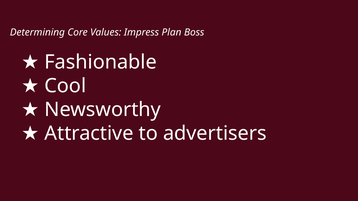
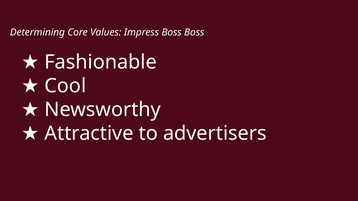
Impress Plan: Plan -> Boss (172, 32)
